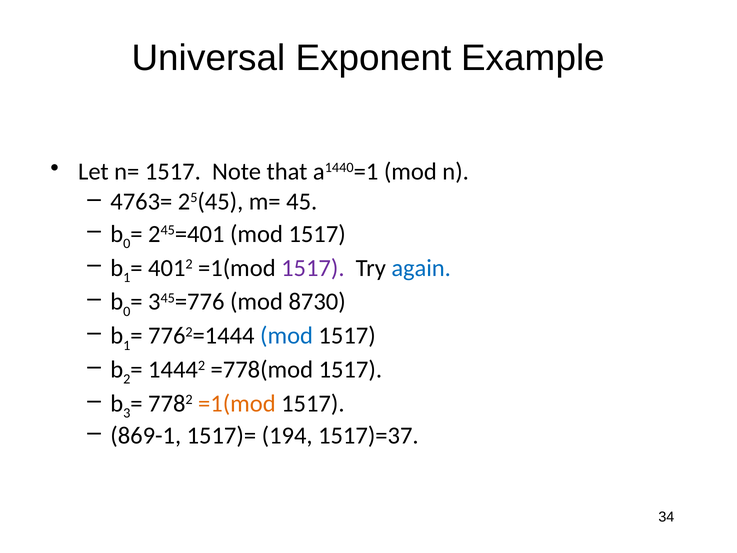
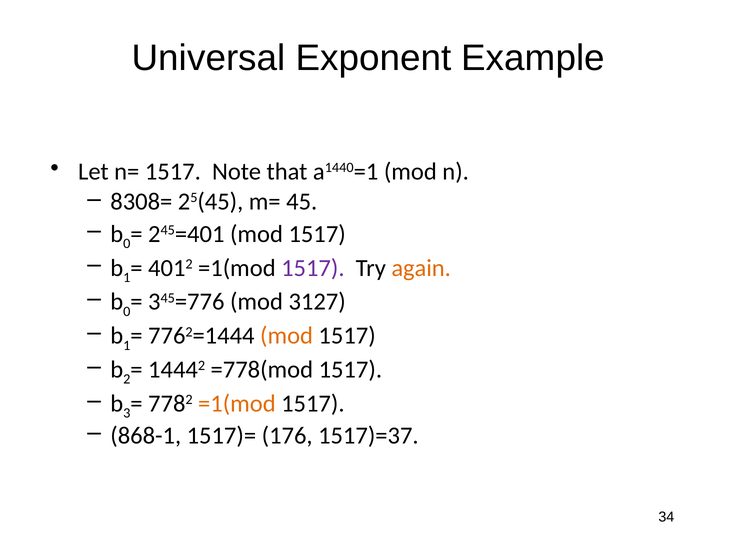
4763=: 4763= -> 8308= (141, 202)
again colour: blue -> orange (421, 268)
8730: 8730 -> 3127 (317, 302)
mod colour: blue -> orange (287, 336)
869-1: 869-1 -> 868-1 (146, 435)
194: 194 -> 176 (287, 435)
